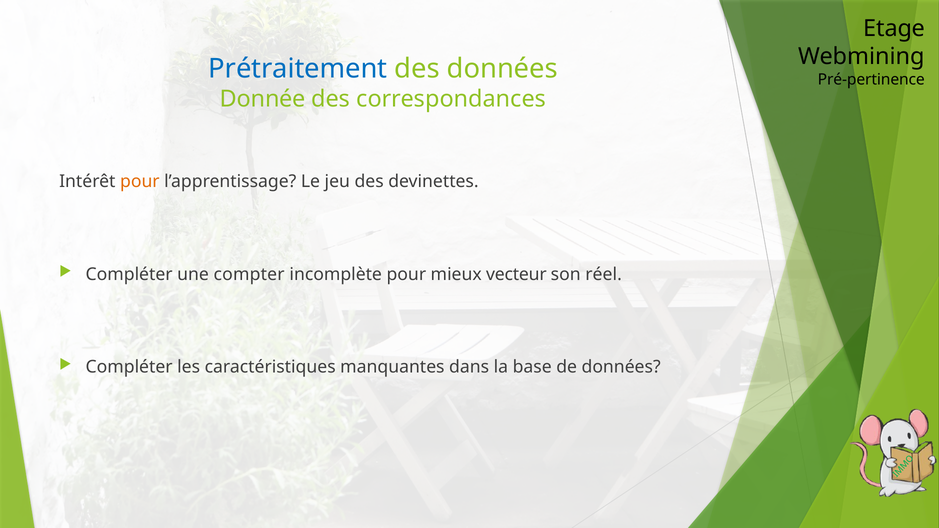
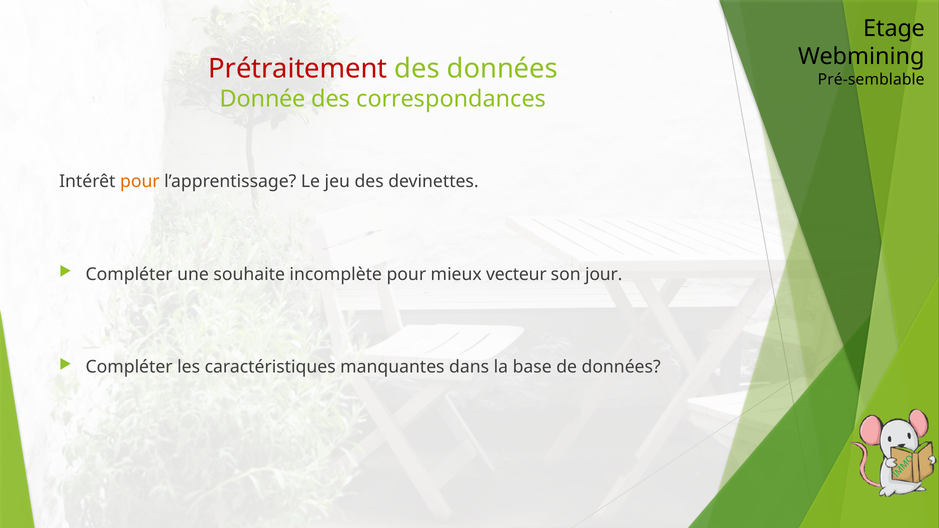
Prétraitement colour: blue -> red (298, 69)
Pré-pertinence: Pré-pertinence -> Pré-semblable (871, 80)
compter: compter -> souhaite (249, 274)
réel: réel -> jour (604, 274)
